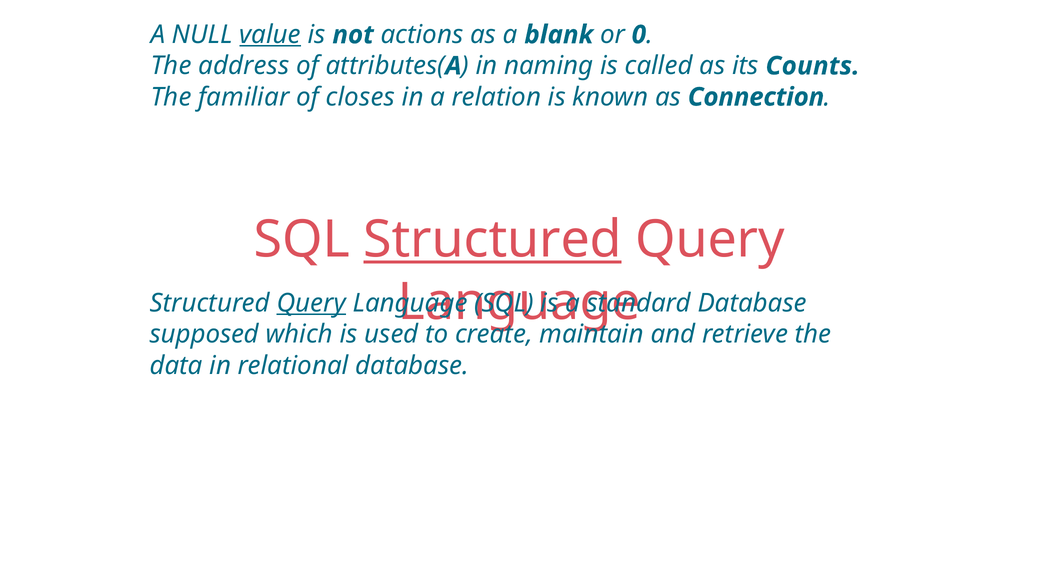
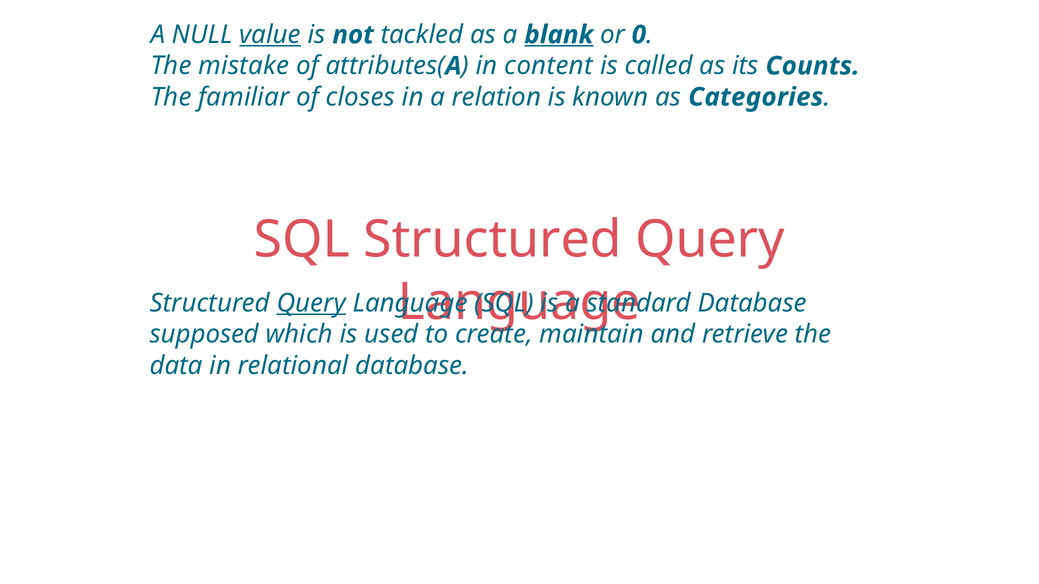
actions: actions -> tackled (422, 35)
blank underline: none -> present (559, 35)
address: address -> mistake (244, 66)
naming: naming -> content (549, 66)
Connection: Connection -> Categories (756, 97)
Structured underline: present -> none (493, 240)
